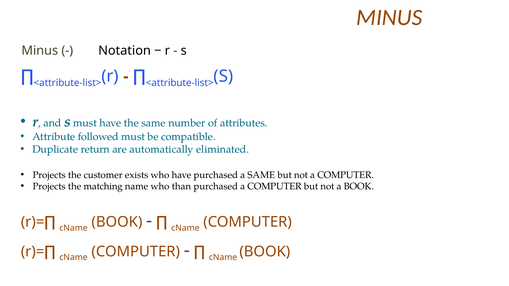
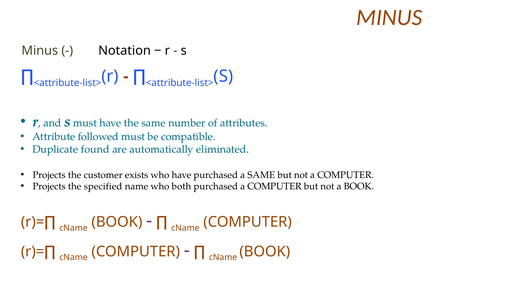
return: return -> found (95, 150)
matching: matching -> specified (103, 187)
than: than -> both (181, 187)
